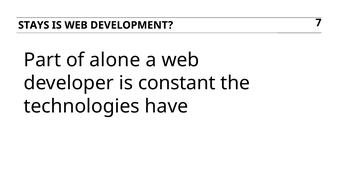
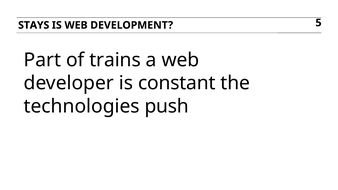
7: 7 -> 5 (318, 23)
alone: alone -> trains (115, 60)
have: have -> push (167, 106)
